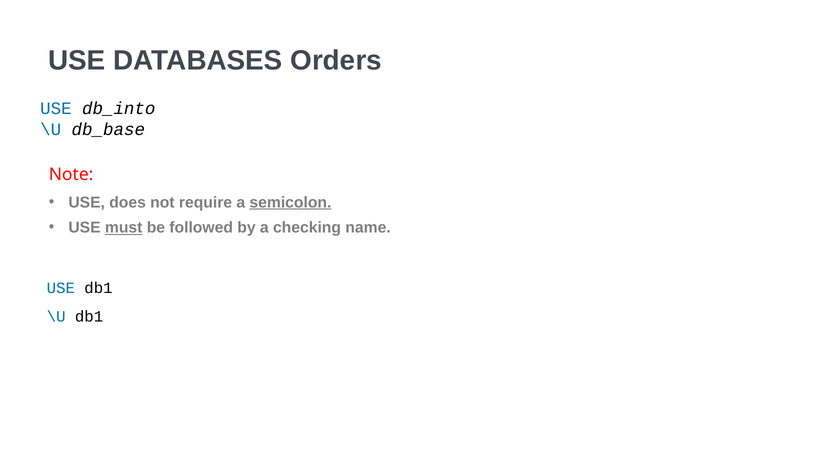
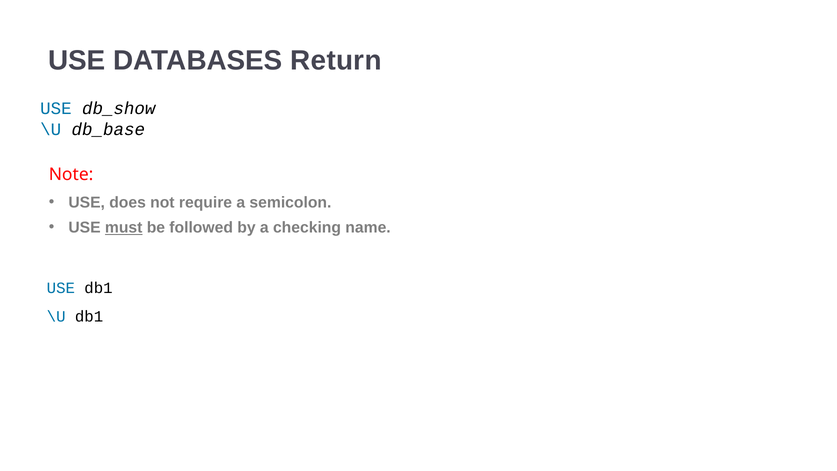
Orders: Orders -> Return (336, 61)
db_into: db_into -> db_show (119, 108)
semicolon underline: present -> none (290, 202)
